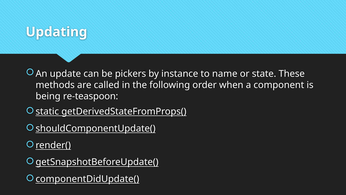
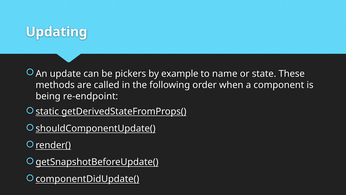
instance: instance -> example (180, 74)
re-teaspoon: re-teaspoon -> re-endpoint (91, 96)
